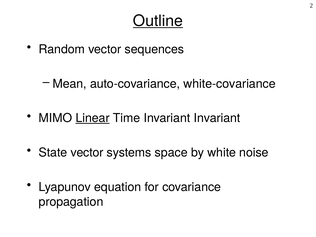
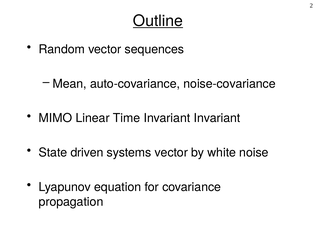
white-covariance: white-covariance -> noise-covariance (230, 84)
Linear underline: present -> none (93, 118)
State vector: vector -> driven (87, 153)
systems space: space -> vector (171, 153)
